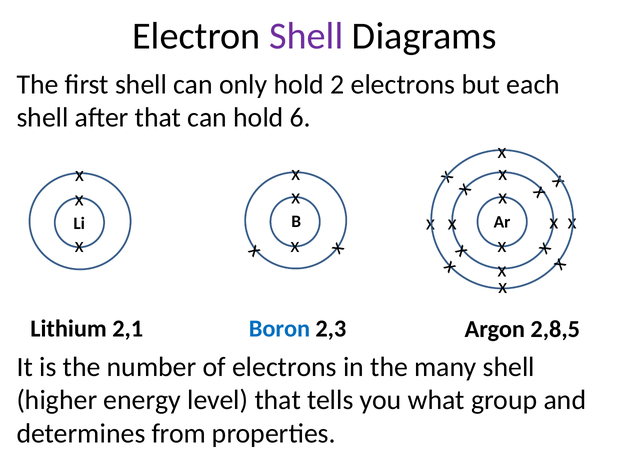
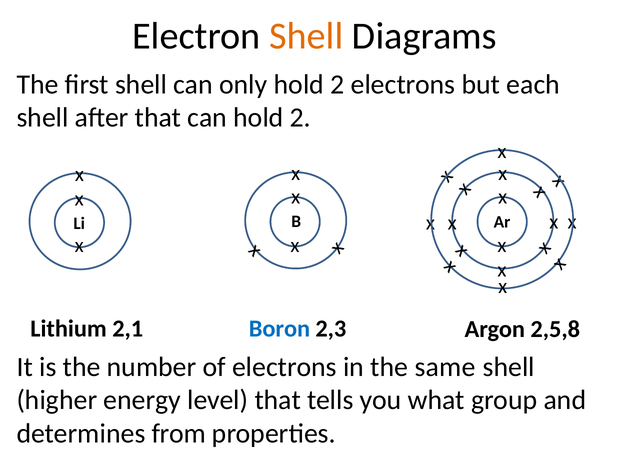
Shell colour: purple -> orange (306, 36)
can hold 6: 6 -> 2 (300, 118)
2,8,5: 2,8,5 -> 2,5,8 (555, 329)
many: many -> same (445, 366)
